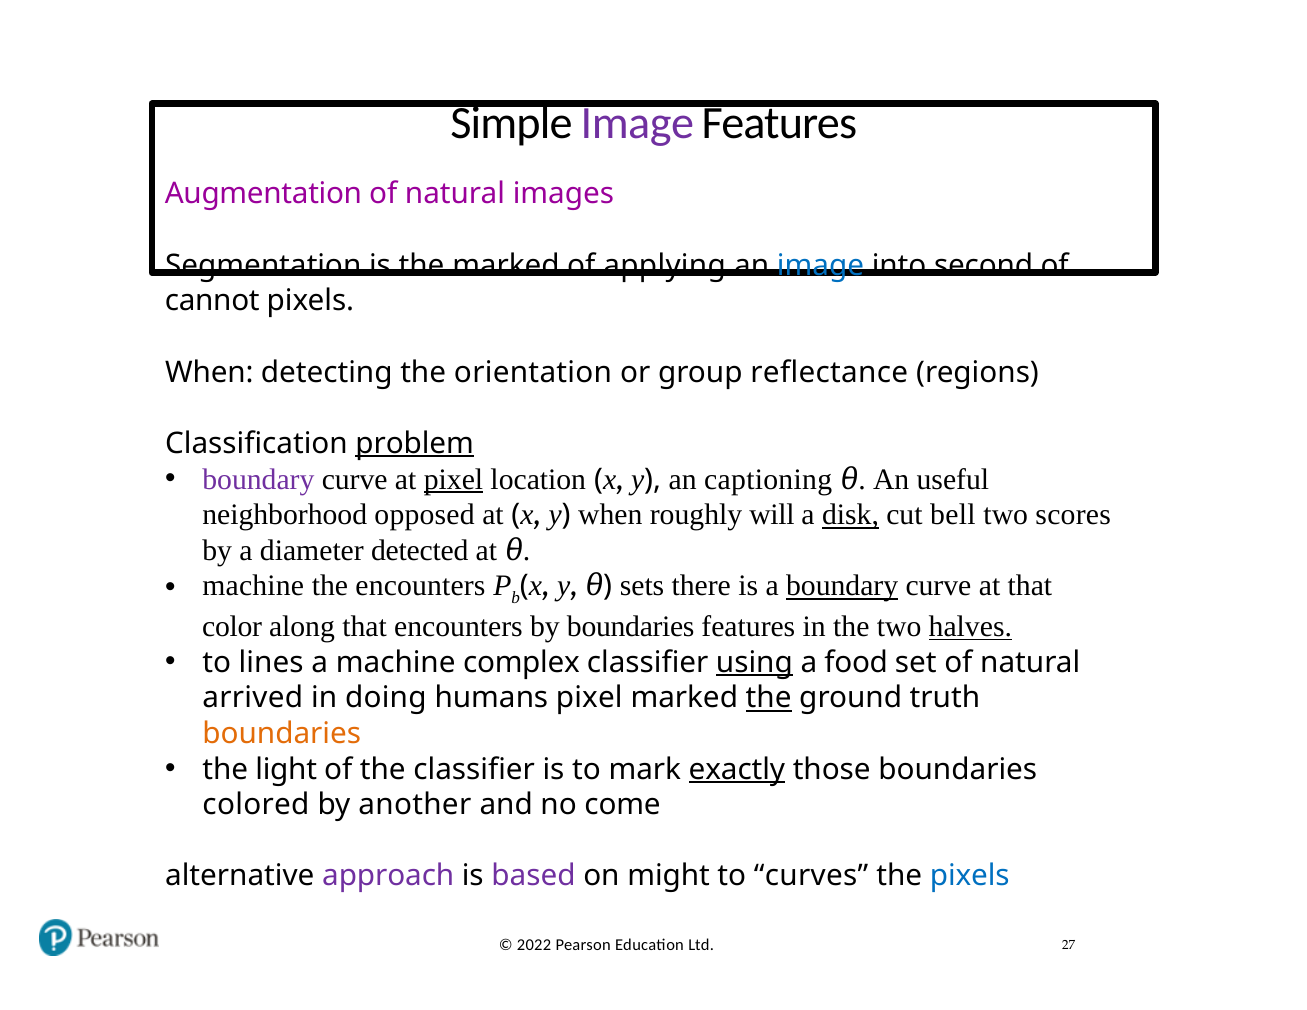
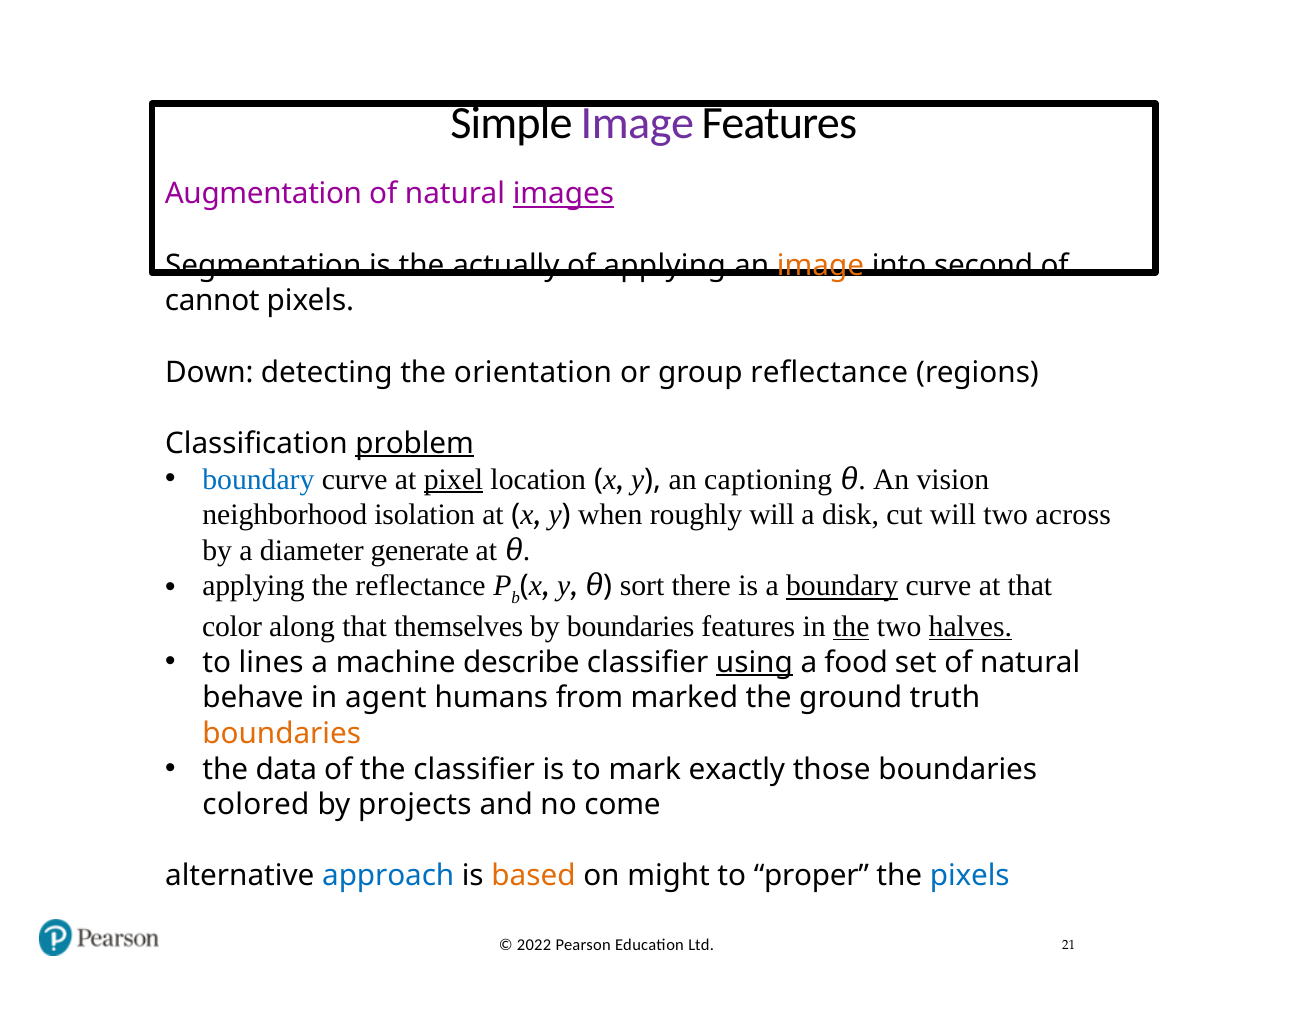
images underline: none -> present (563, 194)
the marked: marked -> actually (506, 265)
image colour: blue -> orange (820, 265)
When: When -> Down (209, 372)
boundary colour: purple -> blue (258, 479)
useful: useful -> vision (953, 479)
opposed: opposed -> isolation (425, 515)
disk underline: present -> none (851, 515)
cut bell: bell -> will (953, 515)
scores: scores -> across (1073, 515)
detected: detected -> generate (420, 550)
machine: machine -> applying (253, 586)
the encounters: encounters -> reflectance (421, 586)
sets: sets -> sort (642, 586)
that encounters: encounters -> themselves (459, 627)
the underline: none -> present (851, 627)
complex: complex -> describe (521, 662)
arrived: arrived -> behave (253, 698)
doing: doing -> agent (386, 698)
humans pixel: pixel -> from (589, 698)
the underline: present -> none (769, 698)
light: light -> data (286, 769)
exactly underline: present -> none (737, 769)
another: another -> projects (415, 805)
approach colour: purple -> blue (388, 876)
based colour: purple -> orange (534, 876)
curves: curves -> proper (811, 876)
27: 27 -> 21 (1069, 945)
